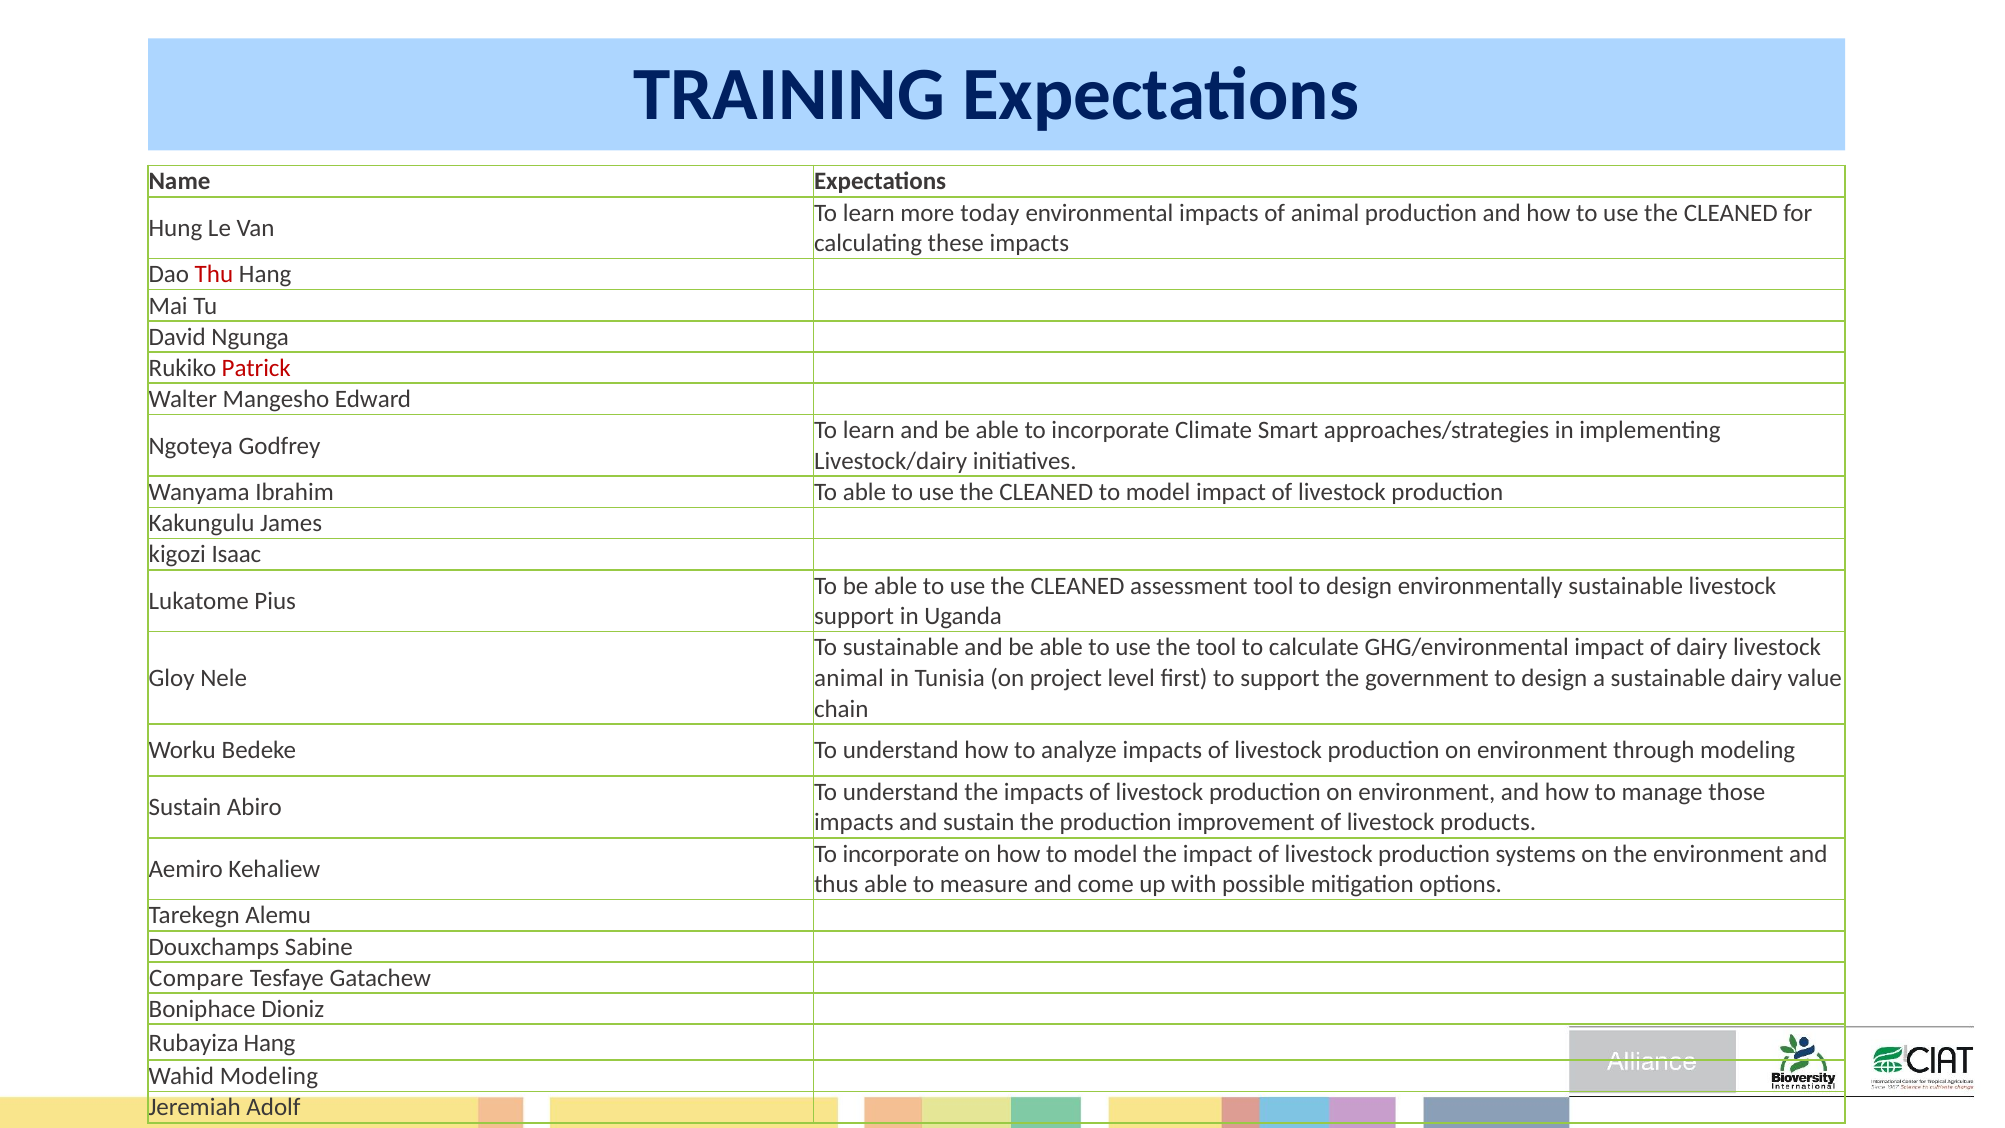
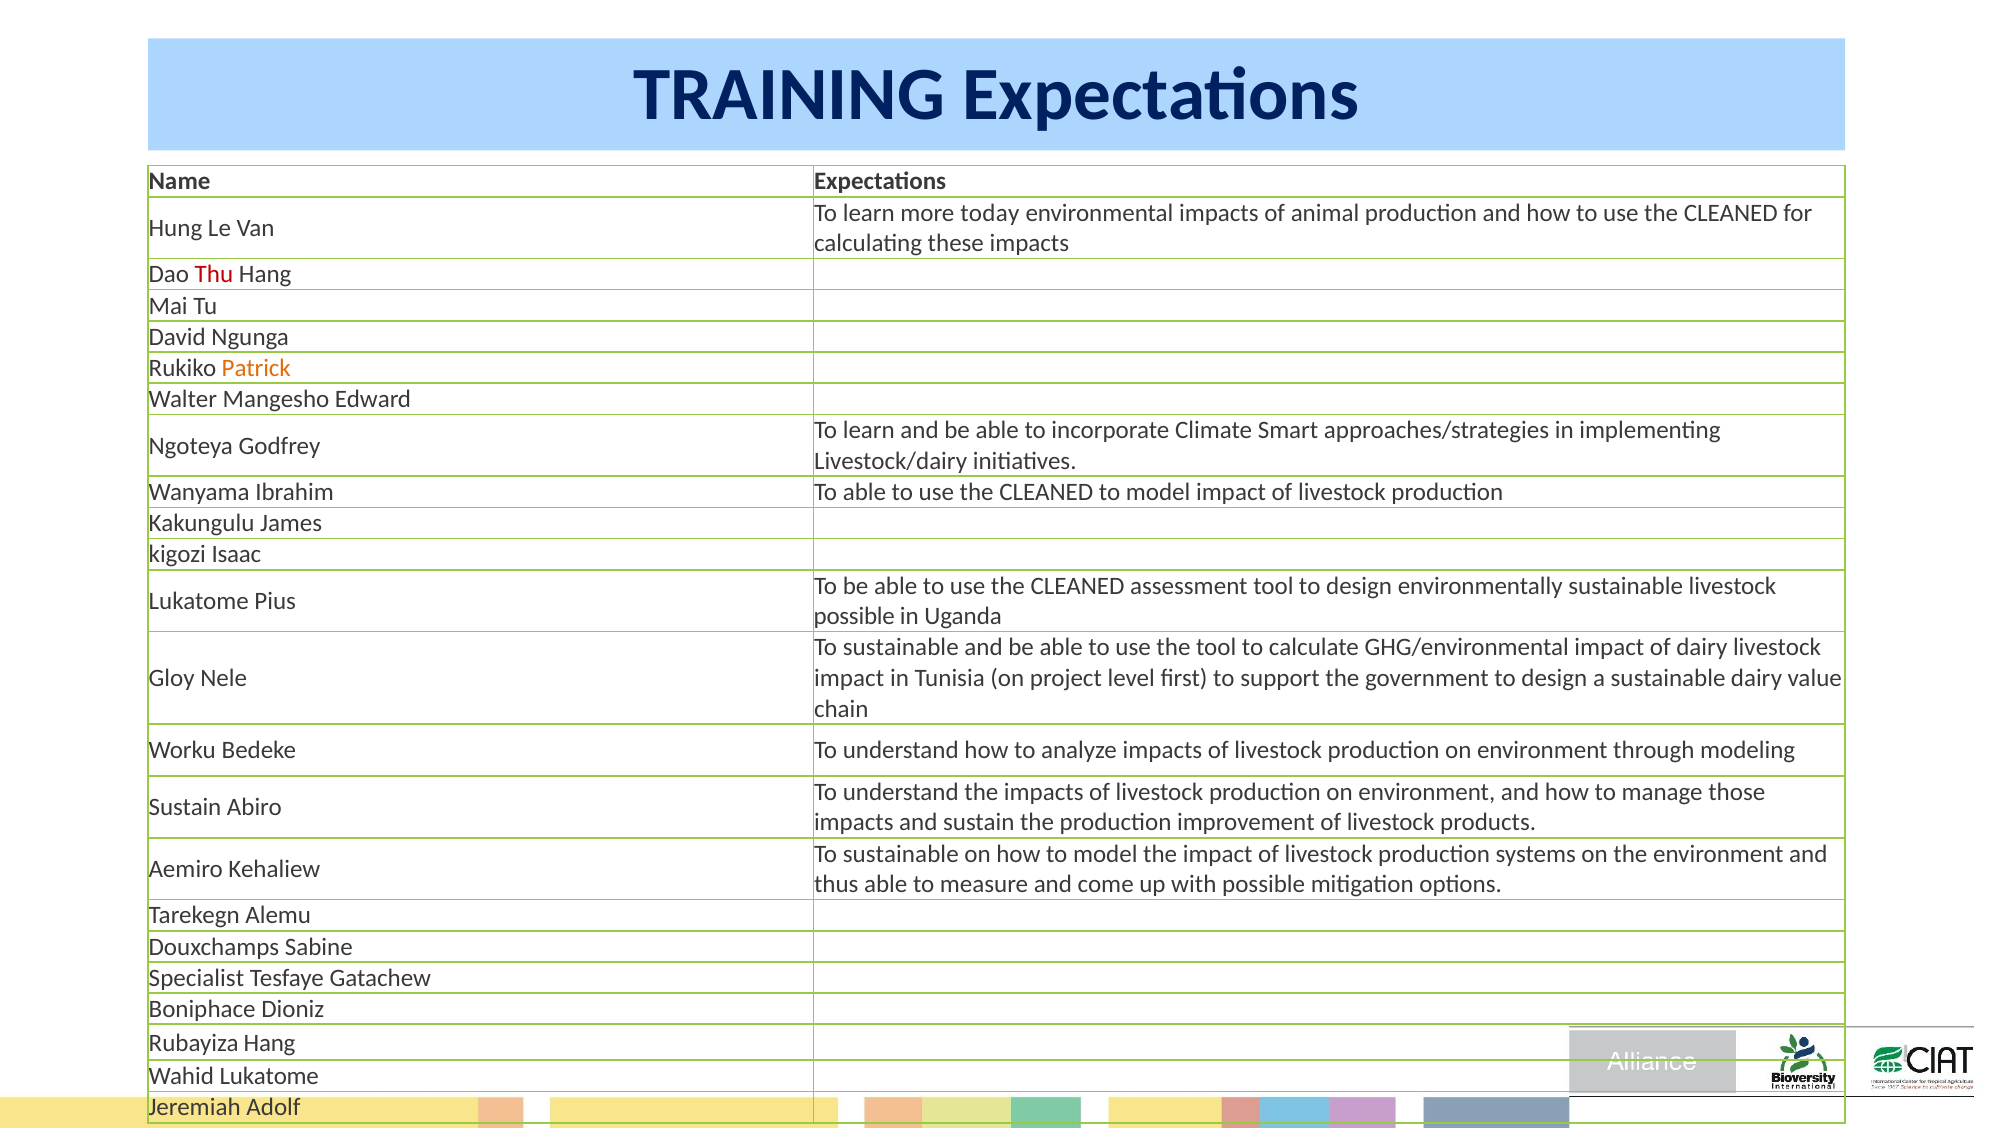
Patrick colour: red -> orange (256, 368)
support: support -> possible (854, 616)
animal: animal -> impact (849, 678)
incorporate: incorporate -> sustainable (901, 854)
Compare: Compare -> Specialist (196, 978)
Wahid Modeling: Modeling -> Lukatome (269, 1076)
